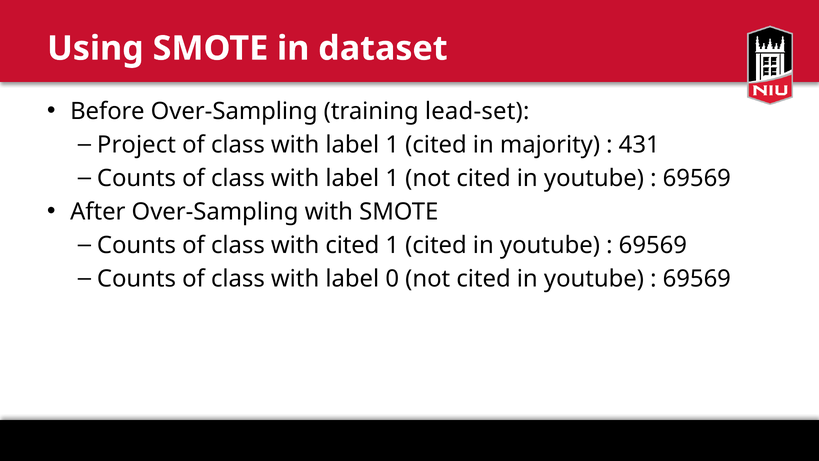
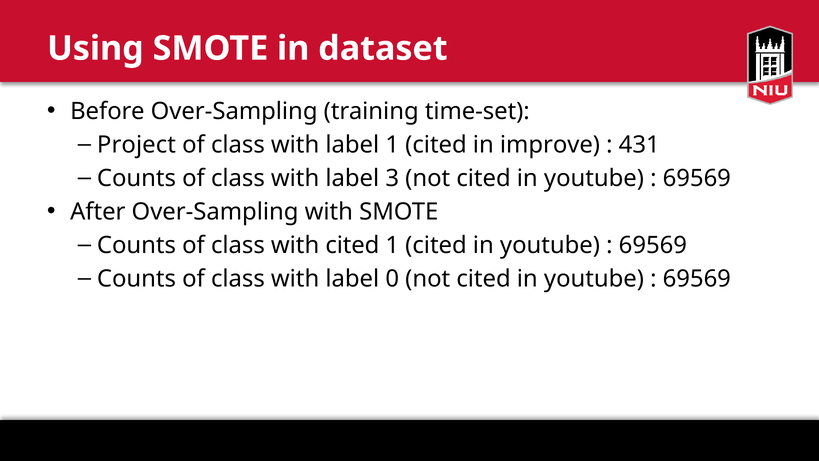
lead-set: lead-set -> time-set (477, 111)
majority: majority -> improve (550, 145)
1: 1 -> 3 (392, 178)
